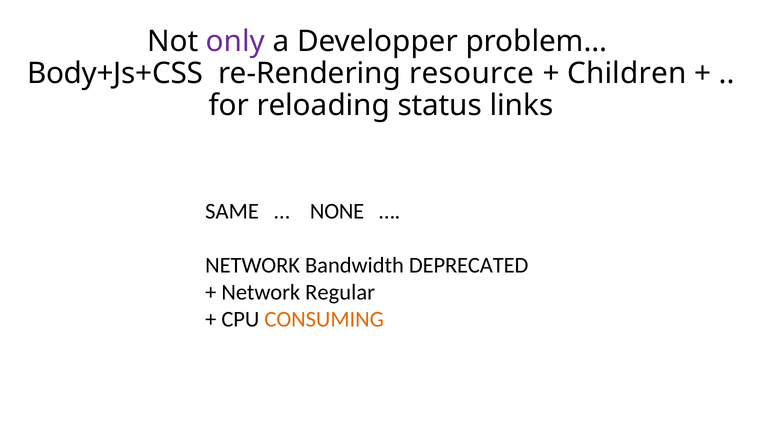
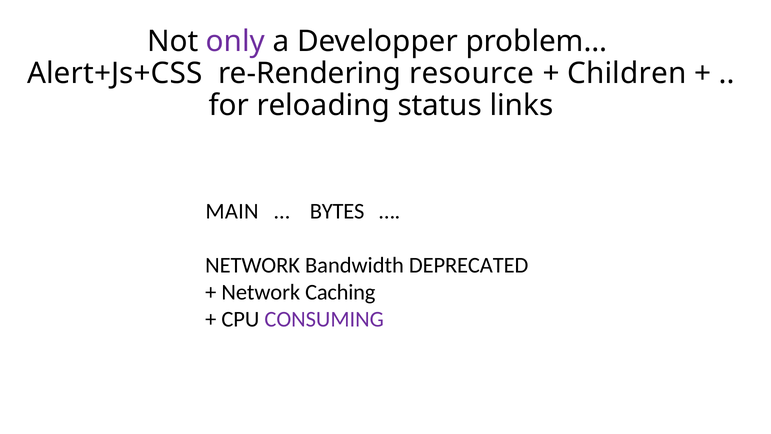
Body+Js+CSS: Body+Js+CSS -> Alert+Js+CSS (115, 73)
SAME: SAME -> MAIN (232, 211)
NONE: NONE -> BYTES (337, 211)
Regular: Regular -> Caching (340, 292)
CONSUMING colour: orange -> purple (324, 319)
